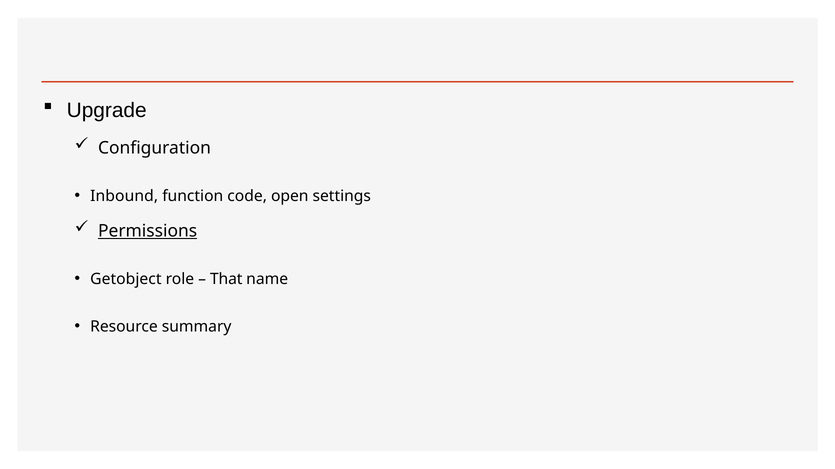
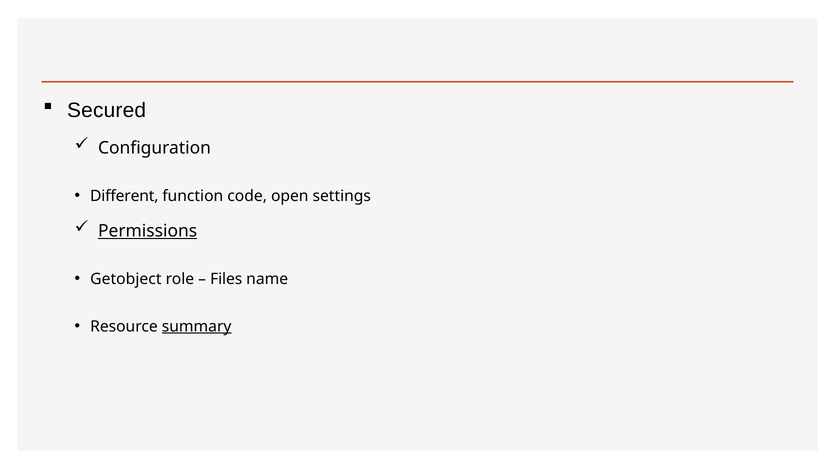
Upgrade: Upgrade -> Secured (107, 111)
Inbound: Inbound -> Different (124, 196)
That: That -> Files (226, 280)
summary underline: none -> present (197, 327)
